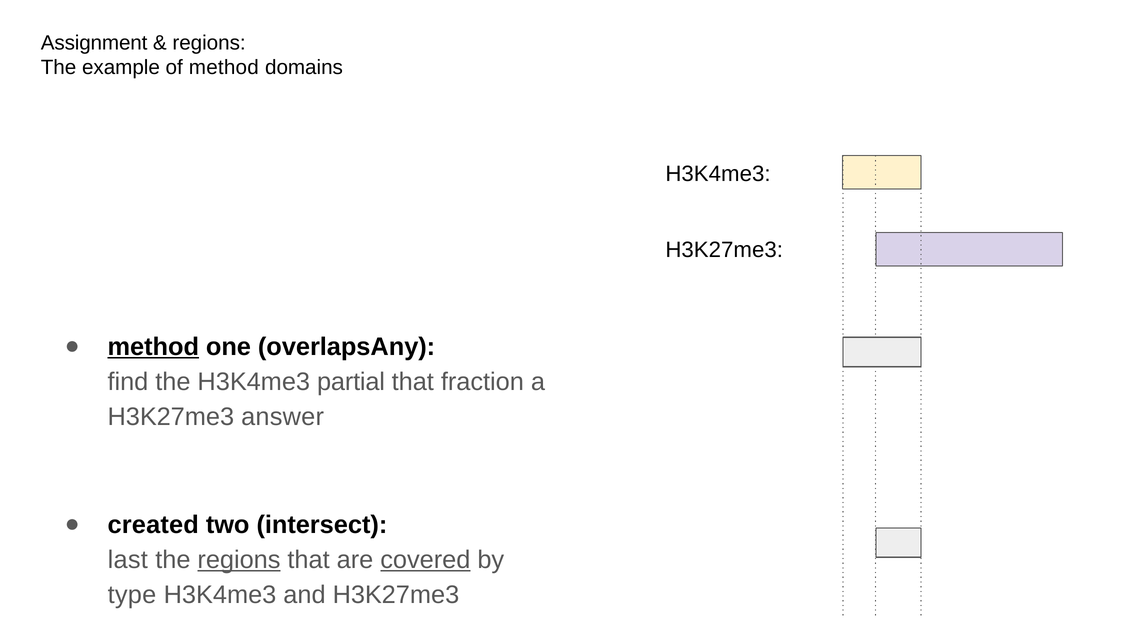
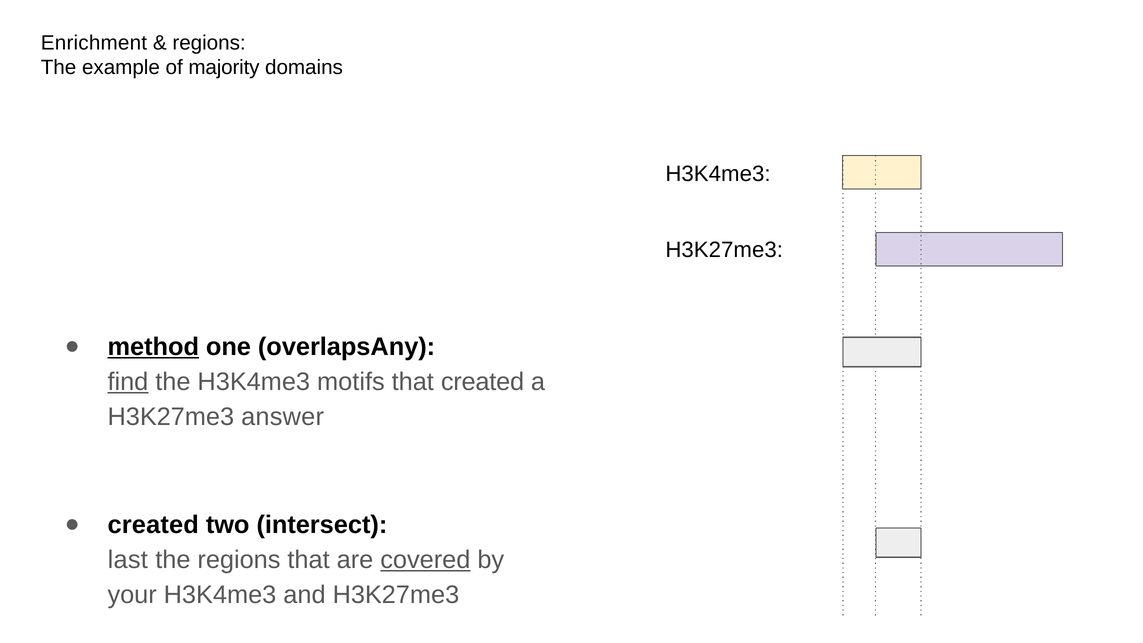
Assignment: Assignment -> Enrichment (94, 43)
of method: method -> majority (224, 68)
find underline: none -> present (128, 382)
partial: partial -> motifs (351, 382)
that fraction: fraction -> created (483, 382)
regions underline: present -> none (239, 560)
type: type -> your (132, 595)
